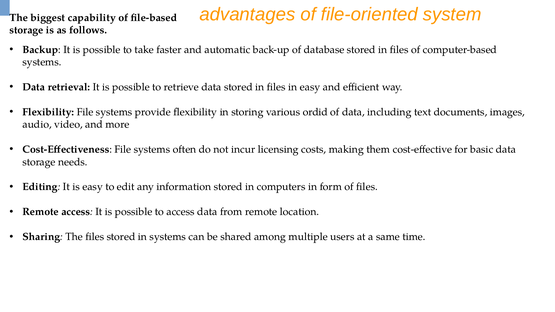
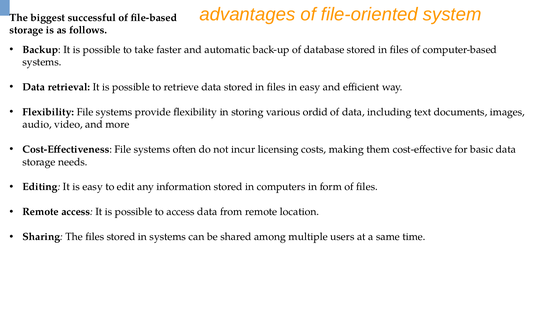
capability: capability -> successful (92, 18)
